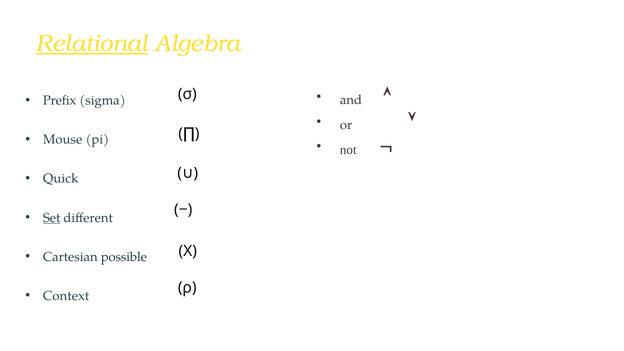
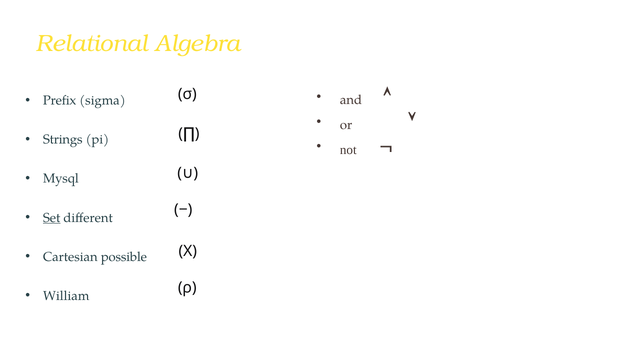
Relational underline: present -> none (92, 44)
Mouse: Mouse -> Strings (63, 140)
Quick: Quick -> Mysql (61, 179)
Context: Context -> William (66, 296)
